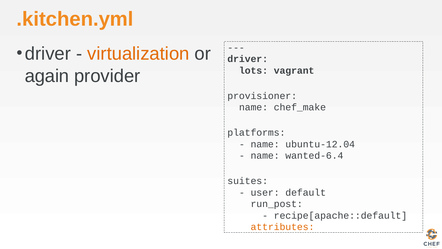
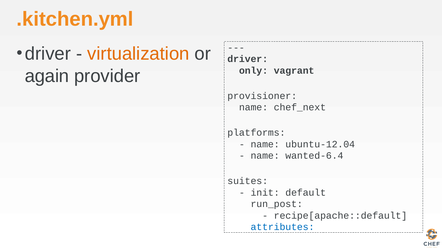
lots: lots -> only (254, 70)
chef_make: chef_make -> chef_next (300, 107)
user: user -> init (265, 192)
attributes colour: orange -> blue (282, 227)
